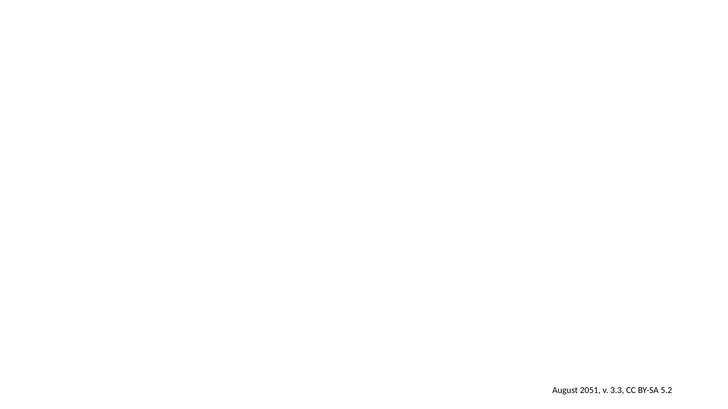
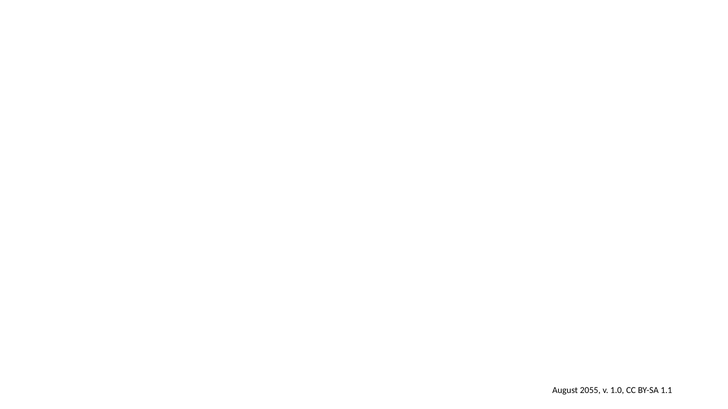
2051: 2051 -> 2055 (590, 391)
3.3: 3.3 -> 1.0 (617, 391)
5.2: 5.2 -> 1.1 (666, 391)
